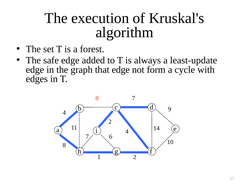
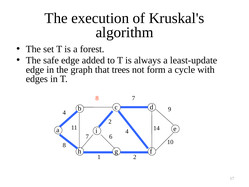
that edge: edge -> trees (121, 70)
